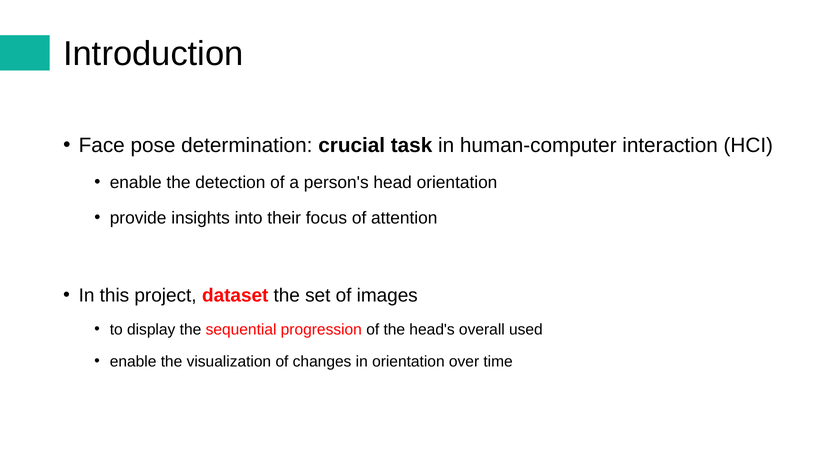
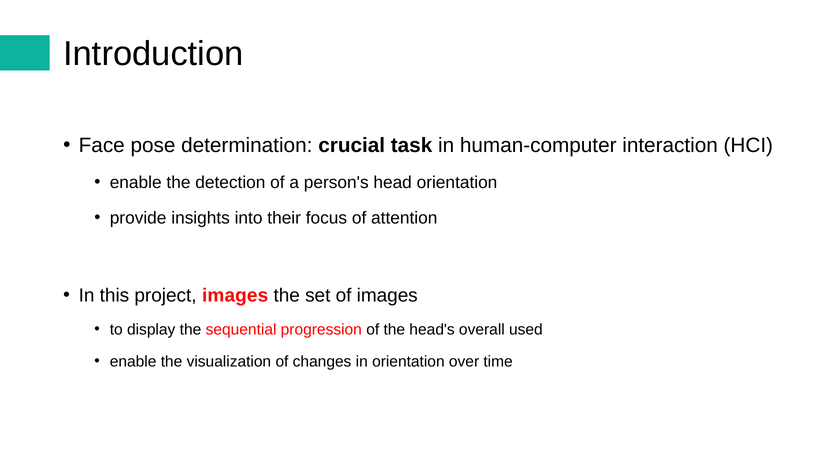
project dataset: dataset -> images (235, 295)
